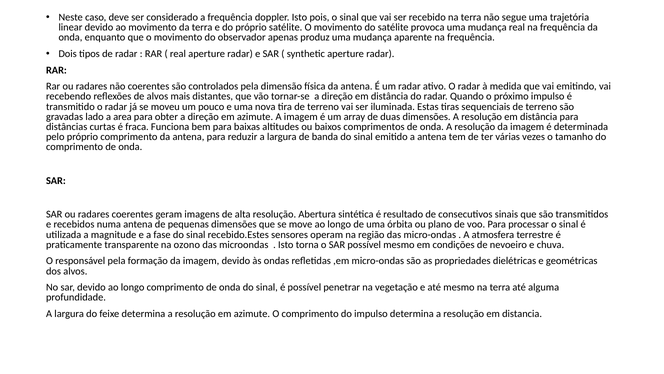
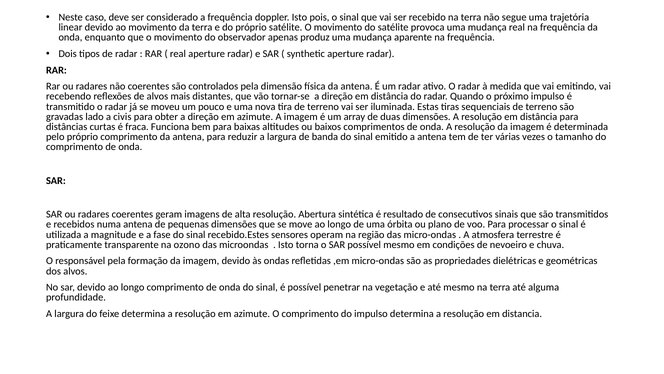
area: area -> civis (122, 117)
